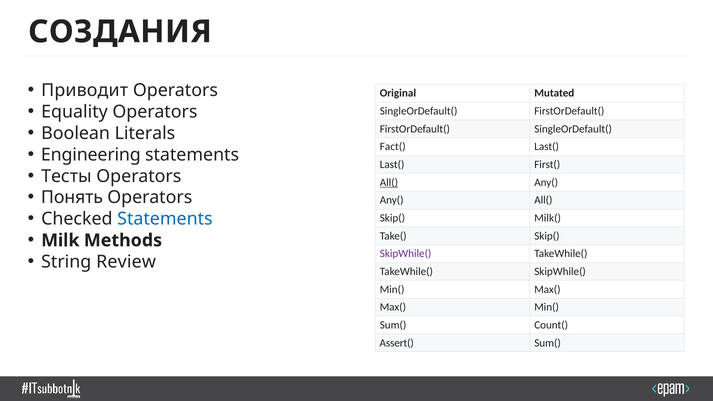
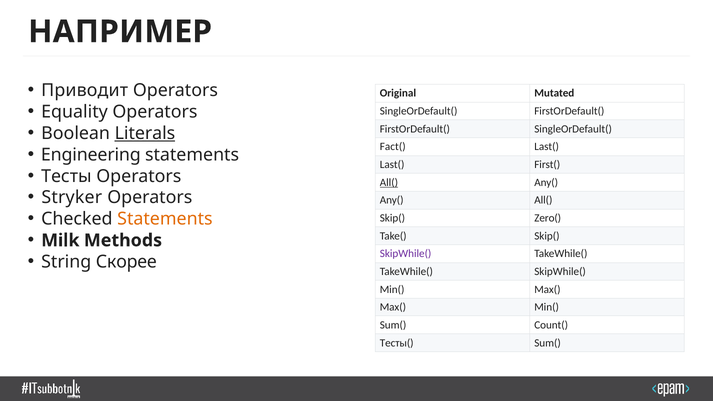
СОЗДАНИЯ: СОЗДАНИЯ -> НАПРИМЕР (120, 32)
Literals underline: none -> present (145, 133)
Понять: Понять -> Stryker (72, 198)
Statements colour: blue -> orange (165, 219)
Milk(: Milk( -> Zero( (548, 218)
Review: Review -> Скорее (126, 262)
Assert(: Assert( -> Тесты( (397, 343)
